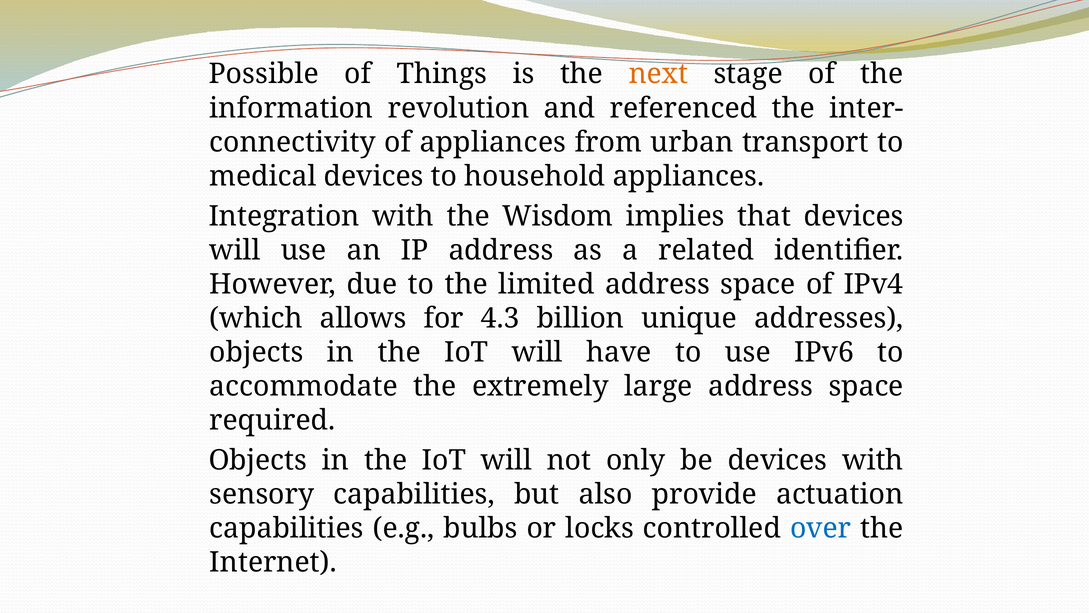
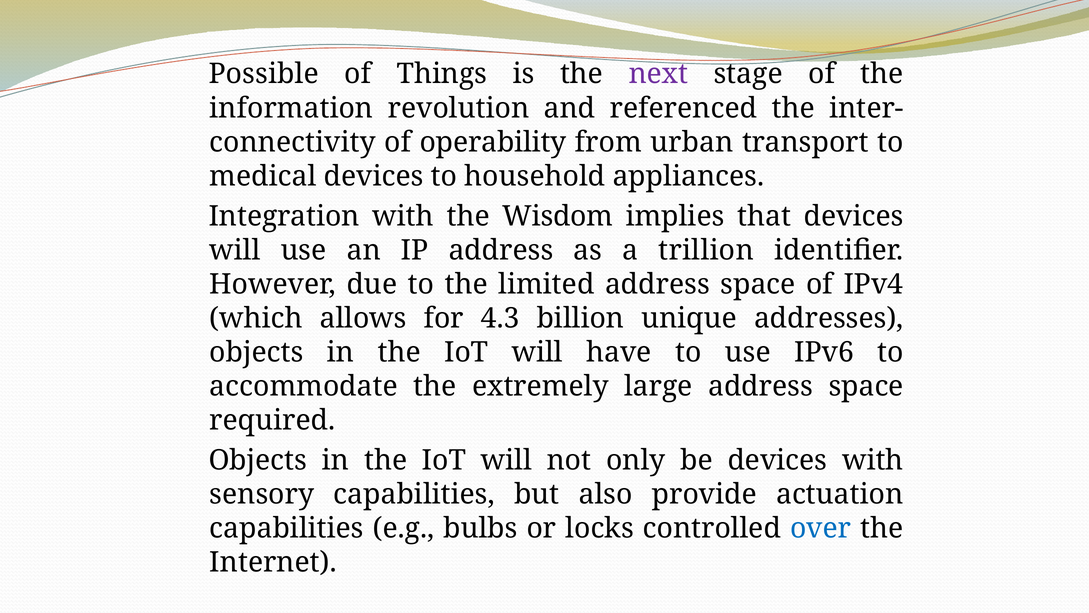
next colour: orange -> purple (658, 74)
of appliances: appliances -> operability (493, 142)
related: related -> trillion (706, 250)
